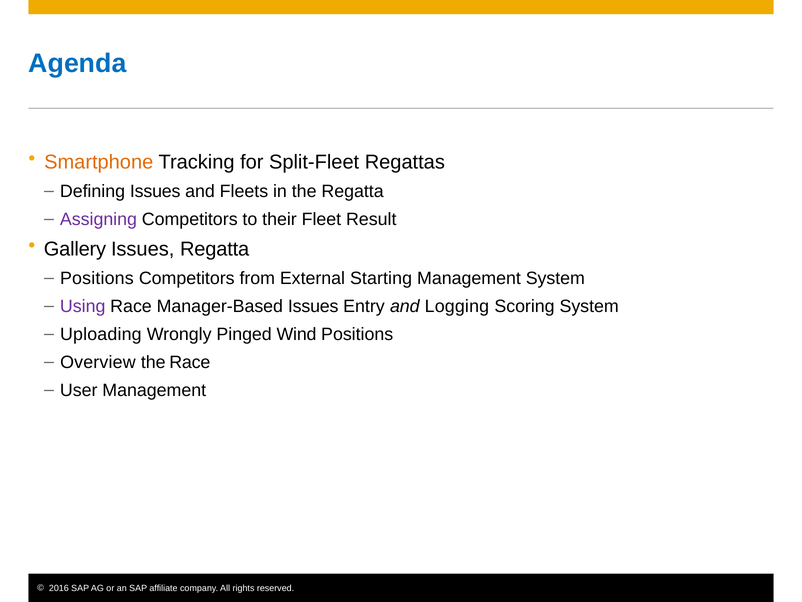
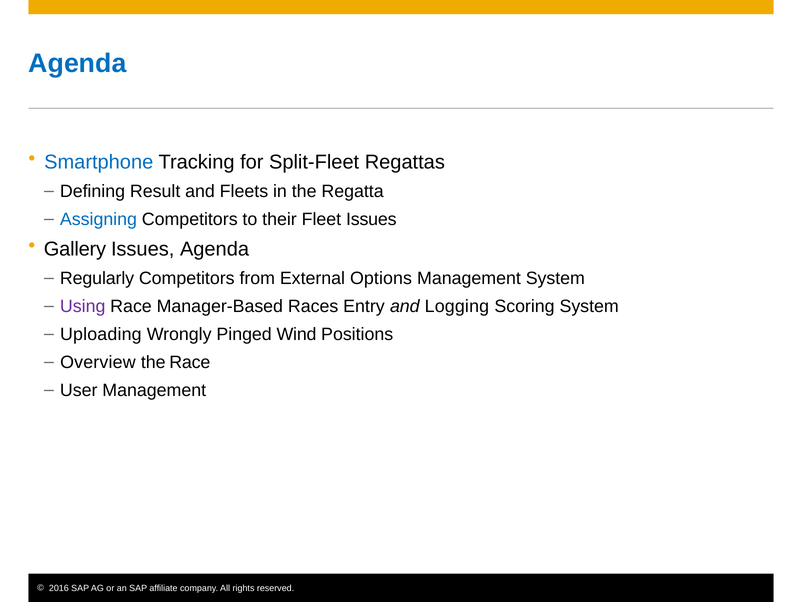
Smartphone colour: orange -> blue (99, 162)
Defining Issues: Issues -> Result (155, 191)
Assigning colour: purple -> blue (98, 219)
Fleet Result: Result -> Issues (371, 219)
Issues Regatta: Regatta -> Agenda (215, 249)
Positions: Positions -> Regularly (97, 278)
Starting: Starting -> Options (381, 278)
Manager-Based Issues: Issues -> Races (313, 306)
